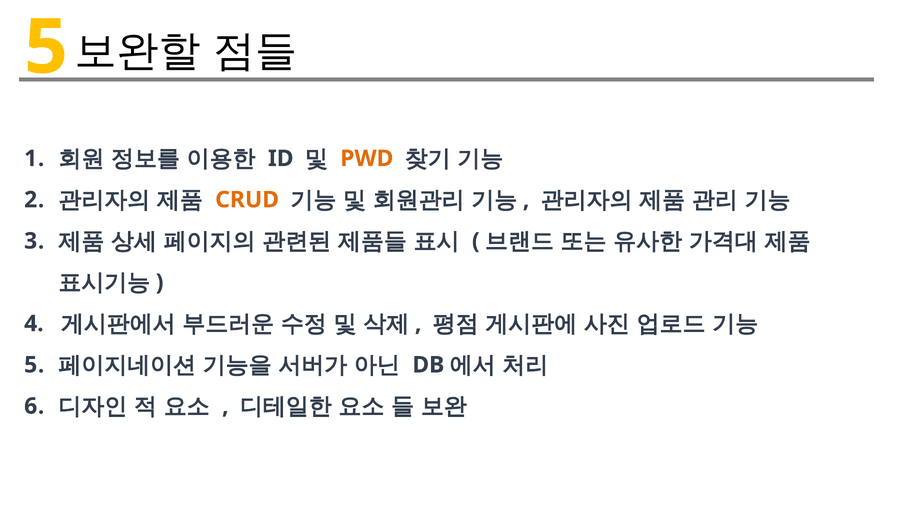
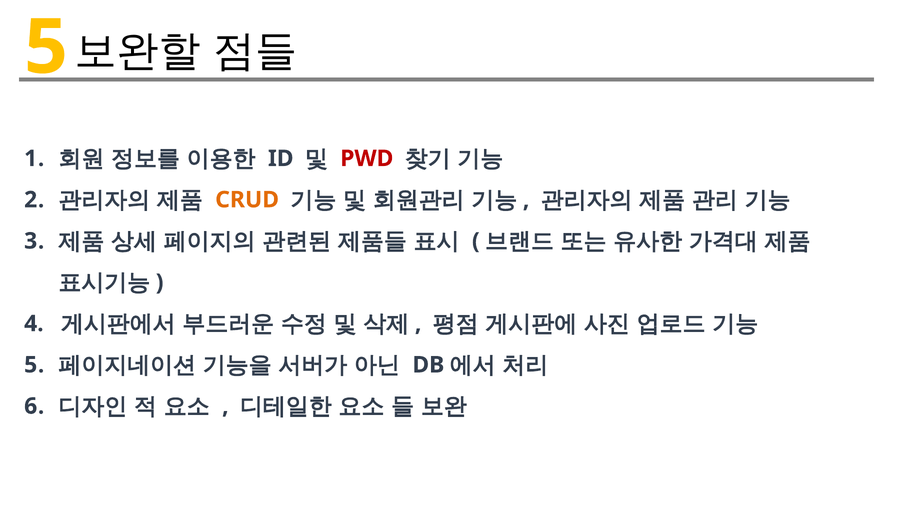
PWD colour: orange -> red (367, 158)
